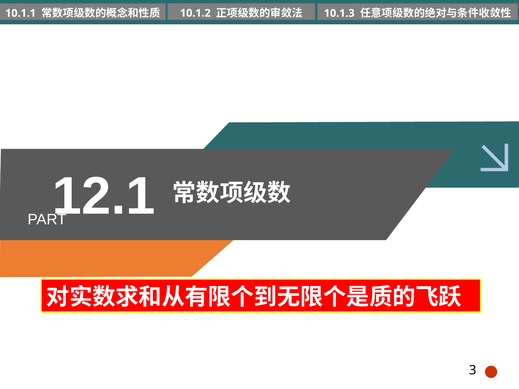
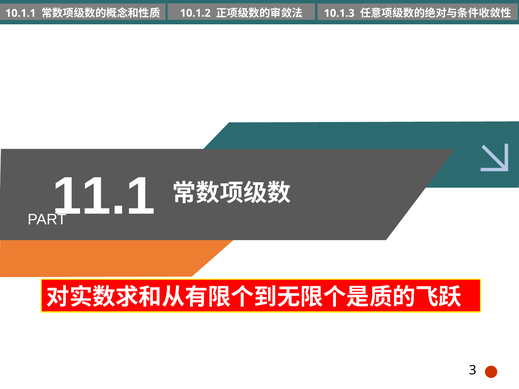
12.1: 12.1 -> 11.1 (104, 196)
